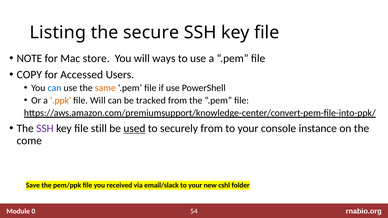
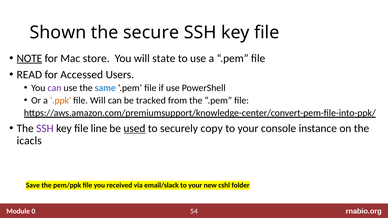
Listing: Listing -> Shown (58, 33)
NOTE underline: none -> present (29, 58)
ways: ways -> state (164, 58)
COPY: COPY -> READ (29, 75)
can colour: blue -> purple (54, 88)
same colour: orange -> blue (105, 88)
still: still -> line (99, 129)
securely from: from -> copy (212, 129)
come: come -> icacls (29, 141)
